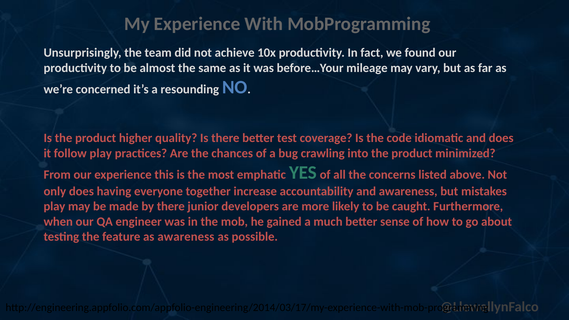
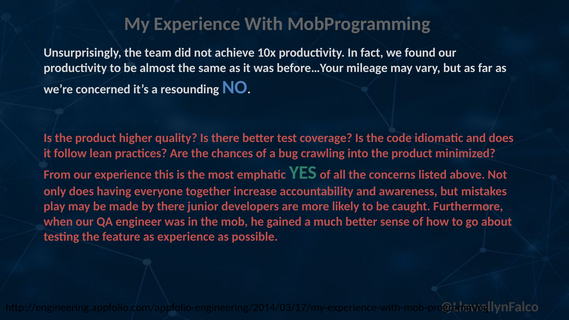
follow play: play -> lean (101, 153)
as awareness: awareness -> experience (186, 237)
